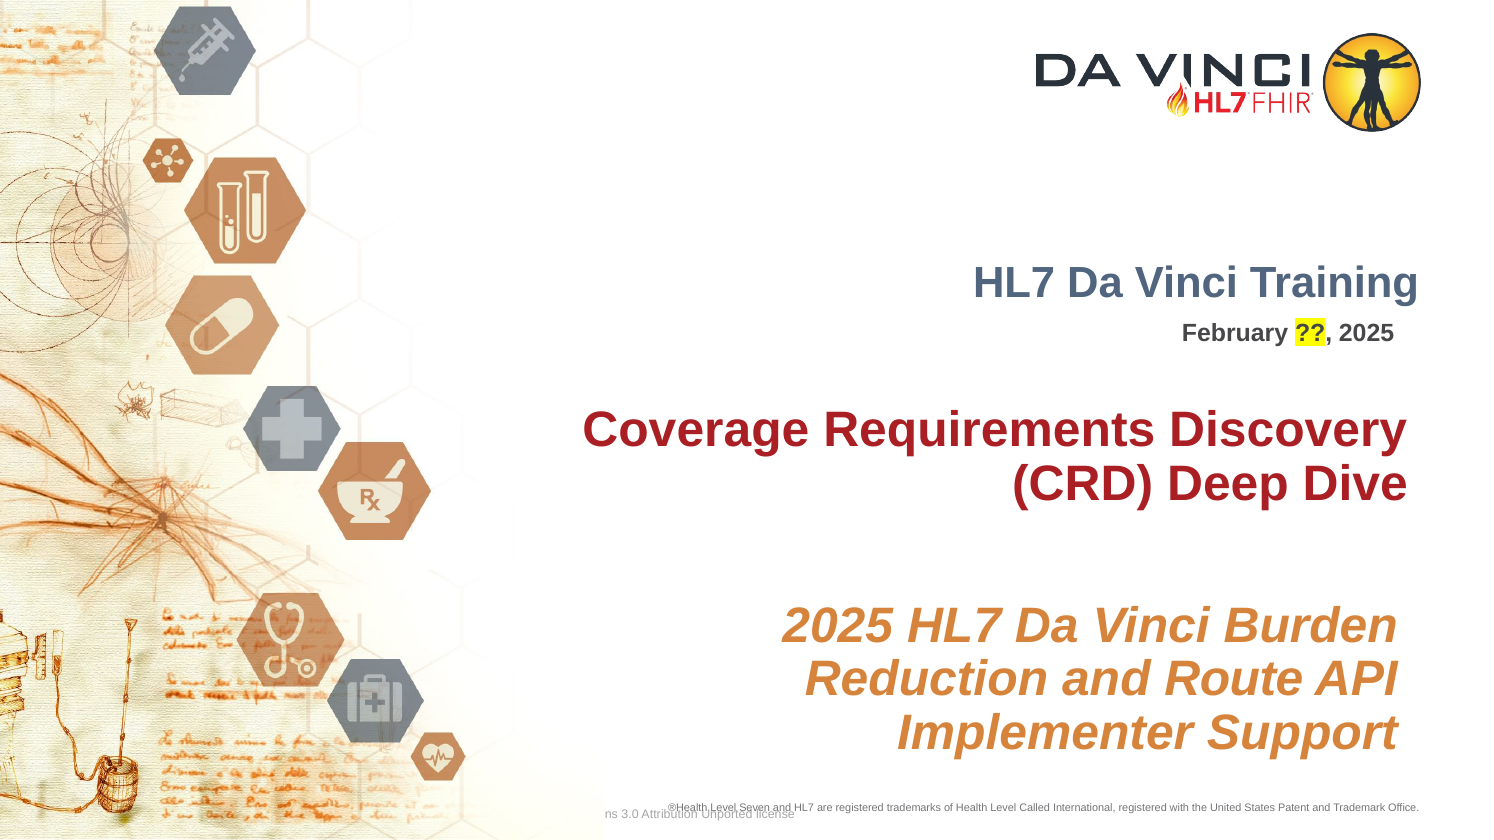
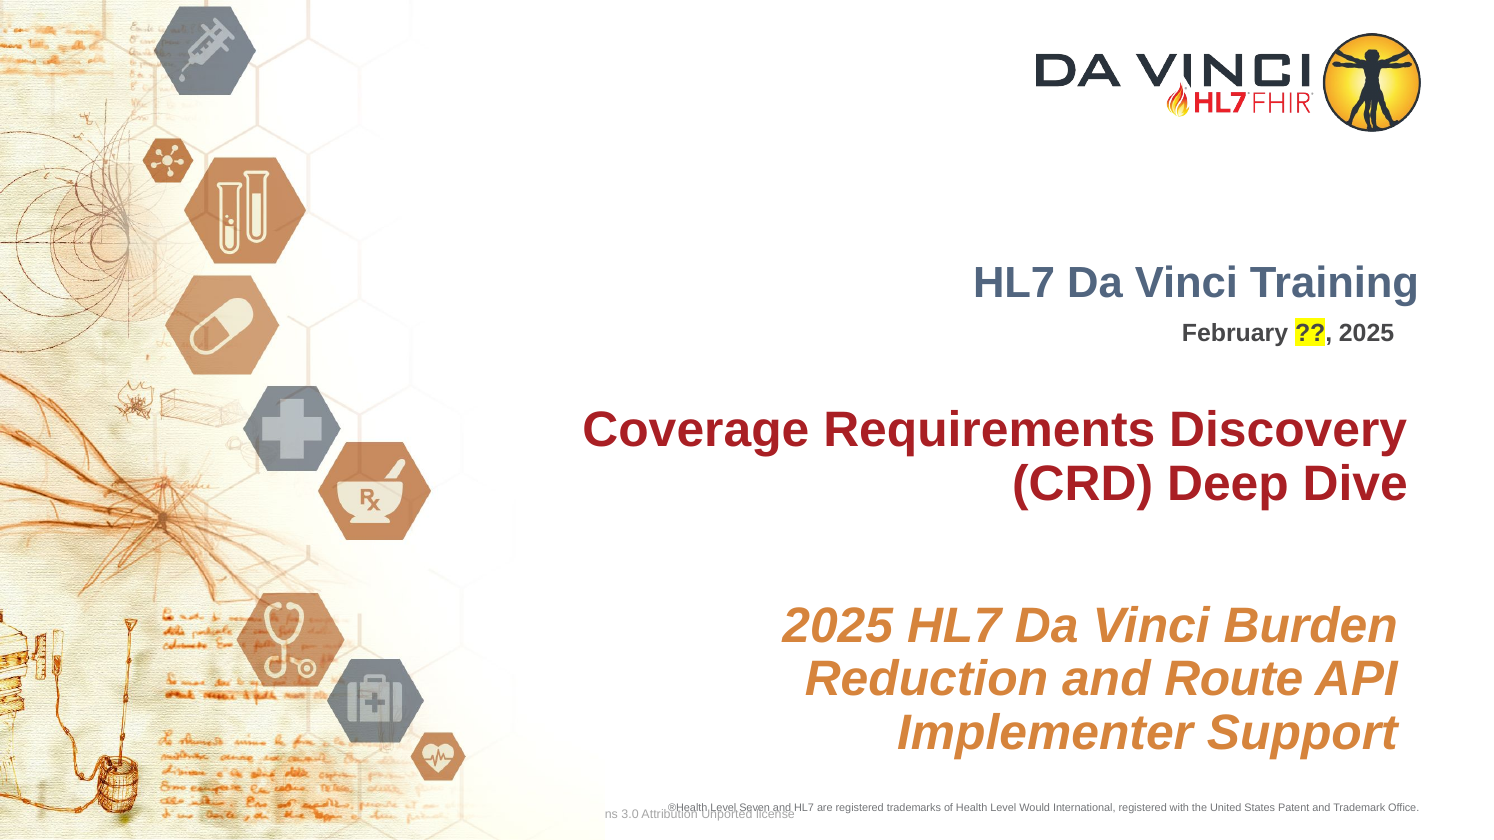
Called: Called -> Would (1035, 808)
